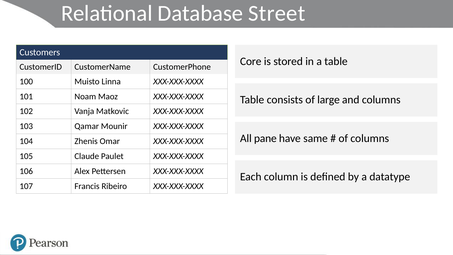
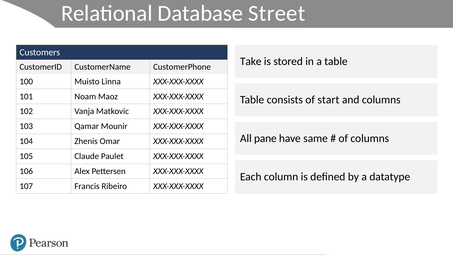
Core: Core -> Take (251, 61)
large: large -> start (328, 100)
